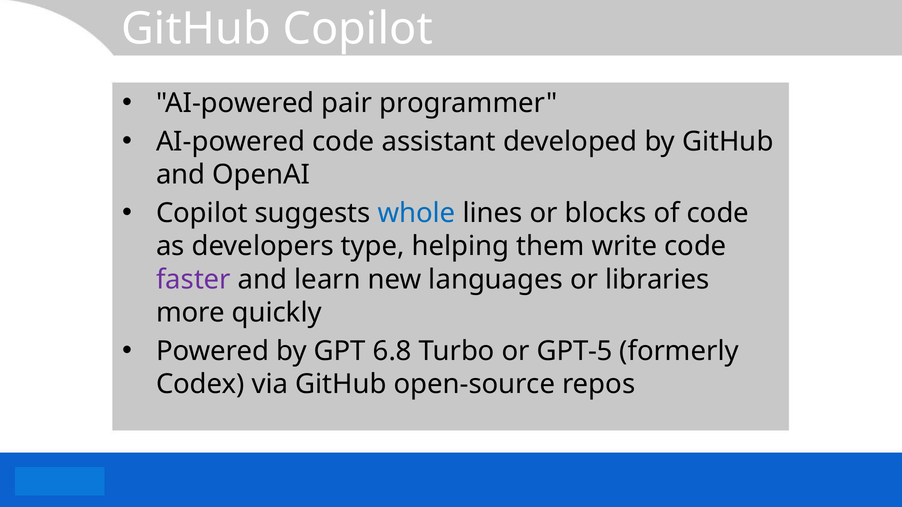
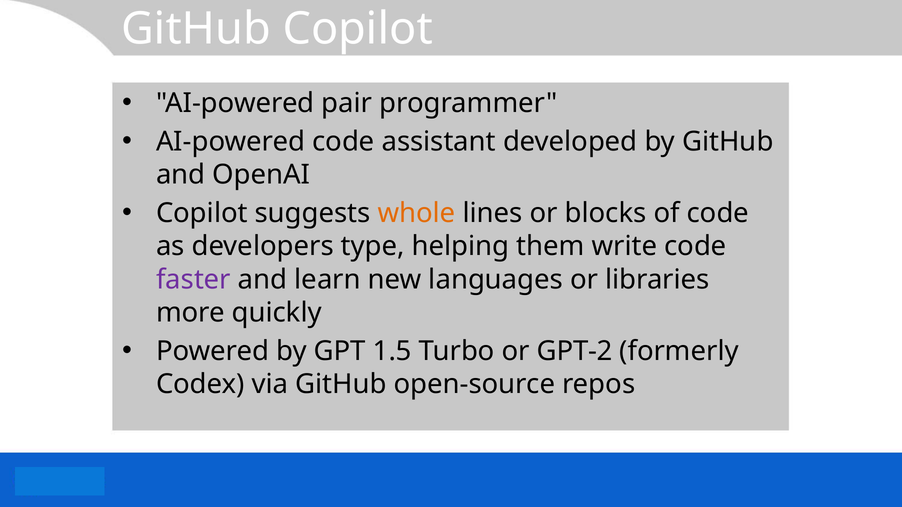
whole colour: blue -> orange (417, 214)
6.8: 6.8 -> 1.5 (392, 351)
GPT-5: GPT-5 -> GPT-2 (575, 351)
